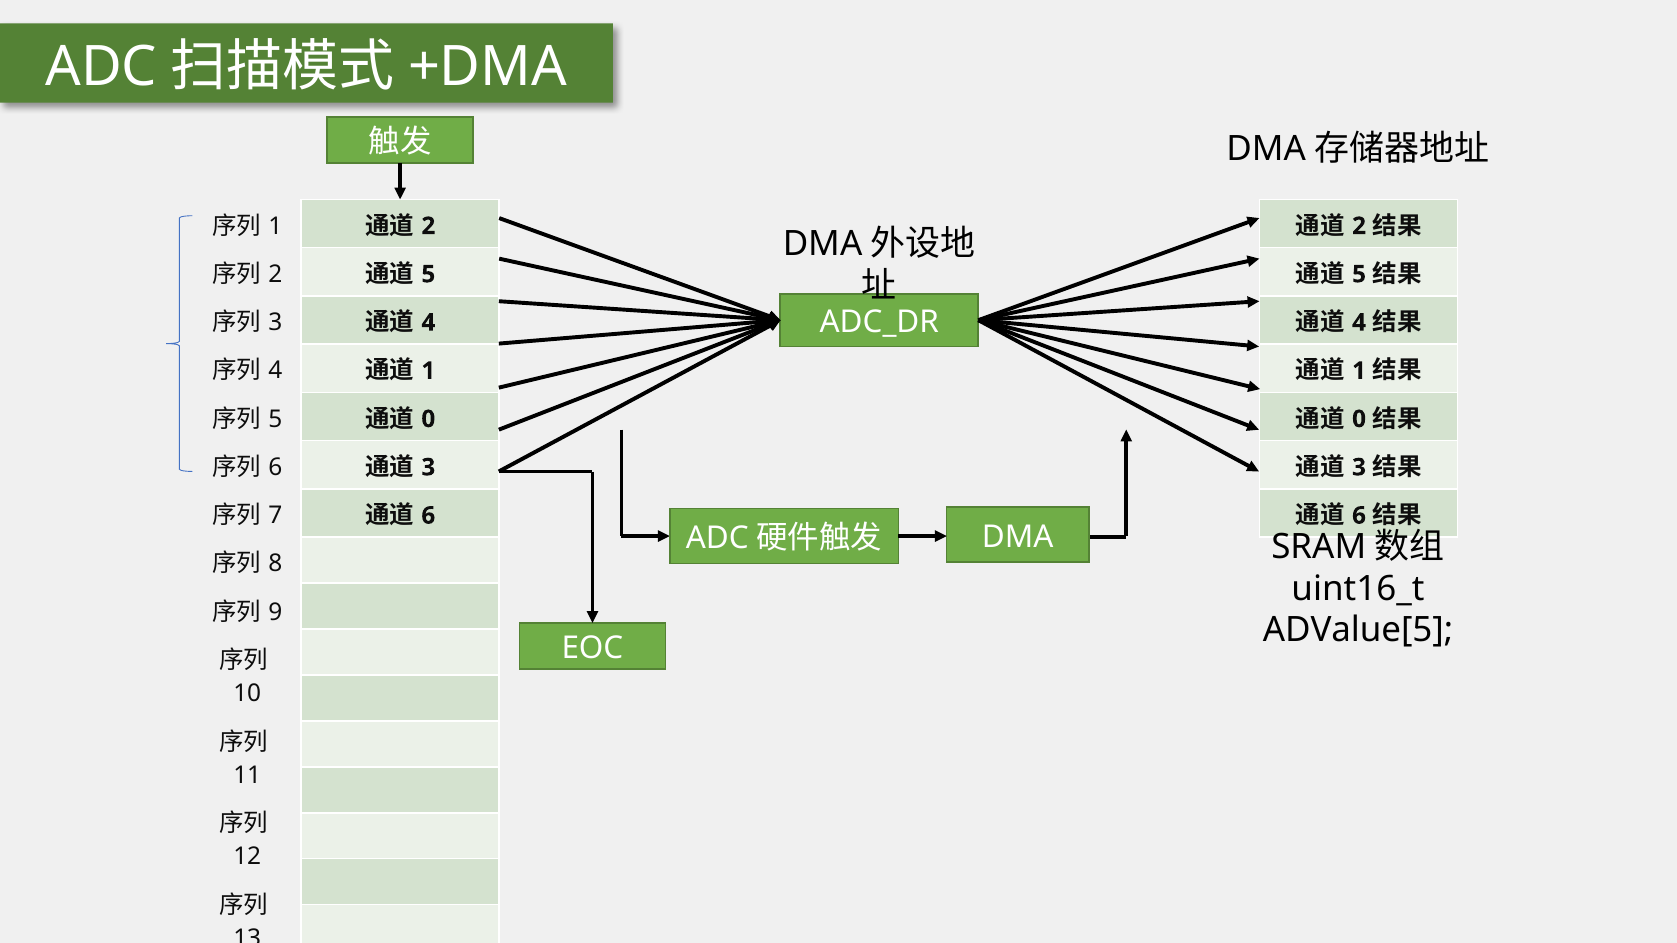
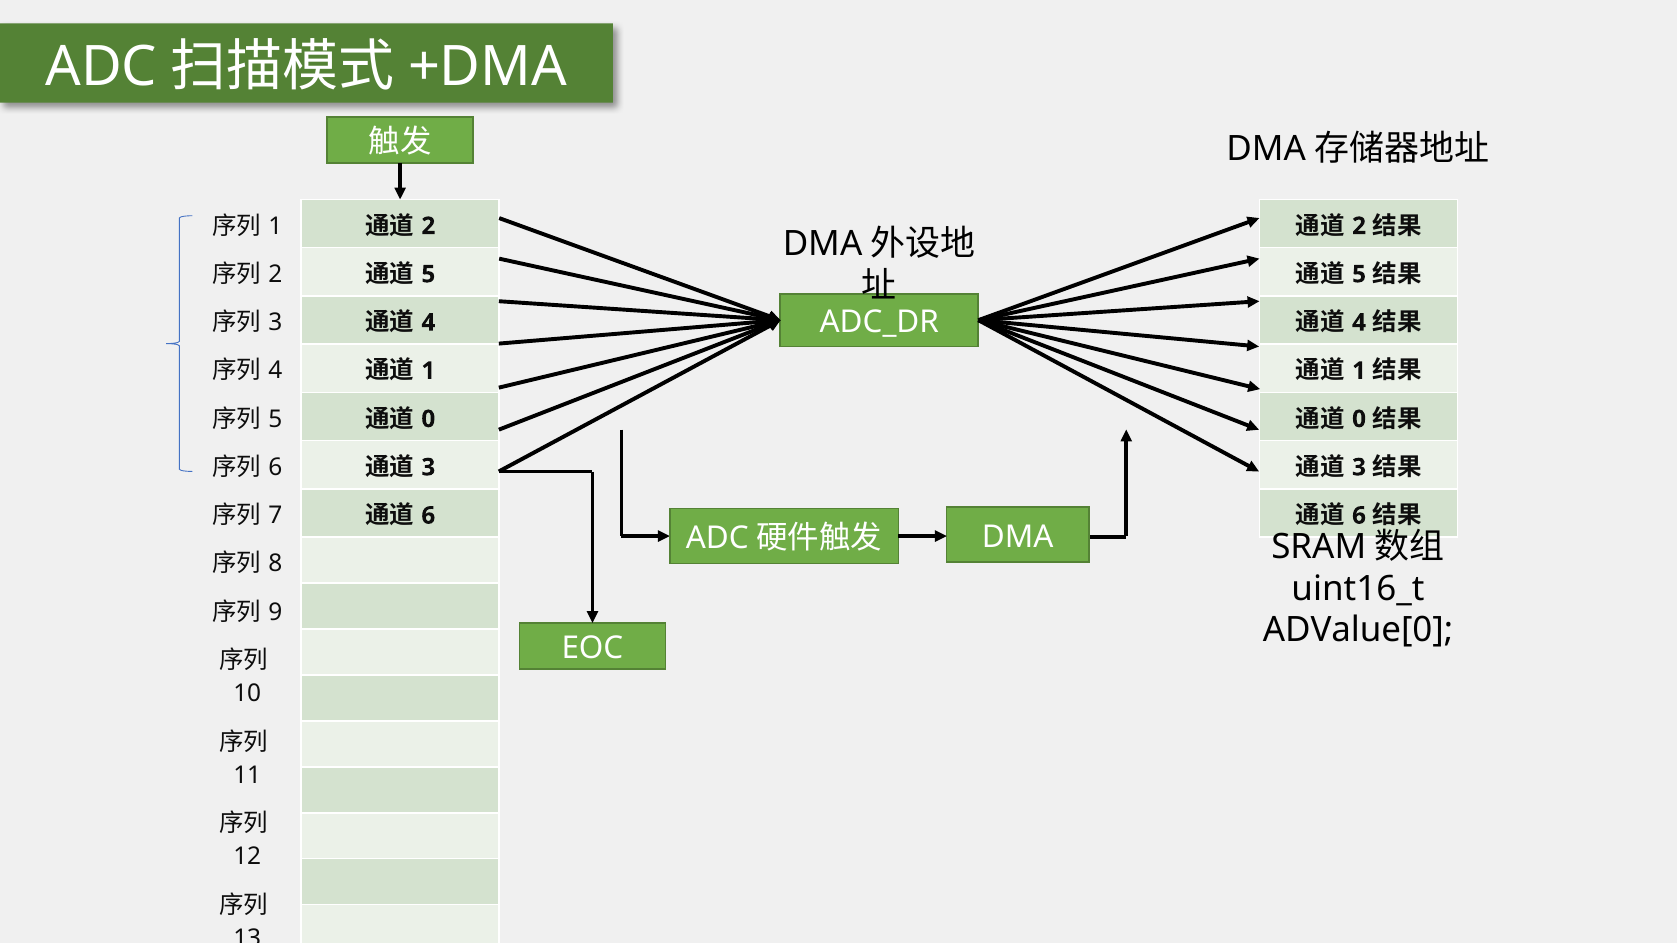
ADValue[5: ADValue[5 -> ADValue[0 (1358, 631)
